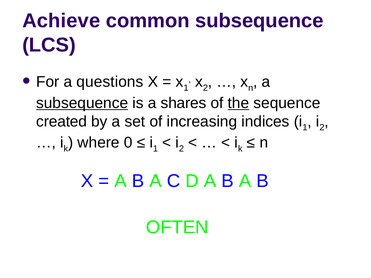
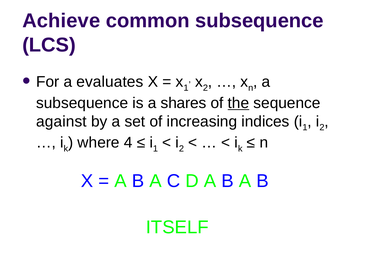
questions: questions -> evaluates (110, 82)
subsequence underline: present -> none (82, 103)
created: created -> against (61, 122)
0: 0 -> 4 (128, 143)
OFTEN: OFTEN -> ITSELF (177, 228)
